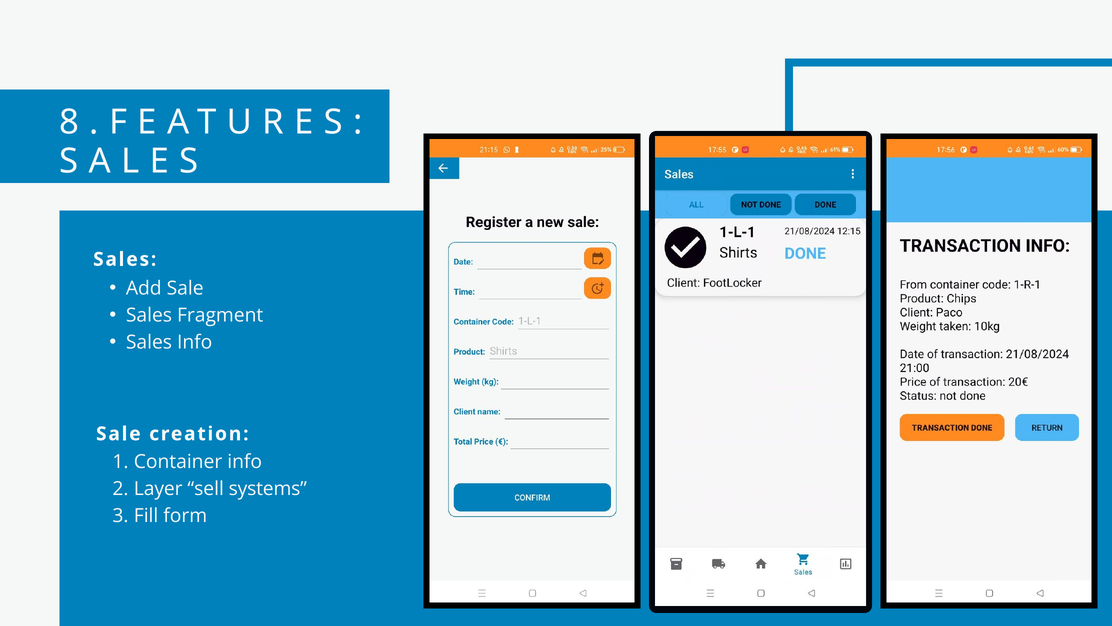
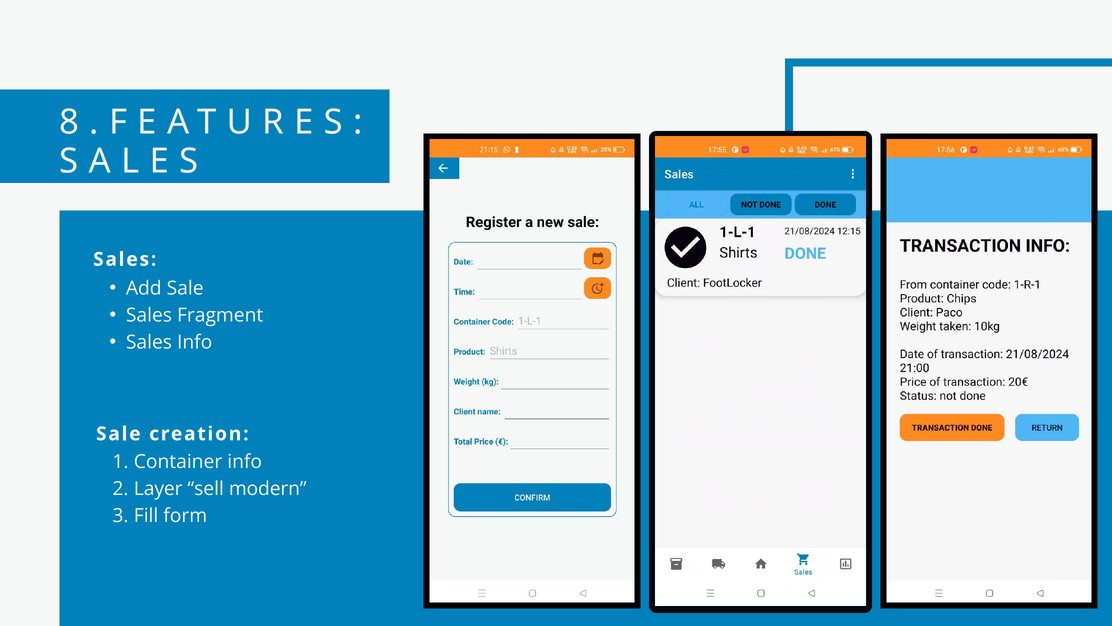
systems: systems -> modern (268, 488)
